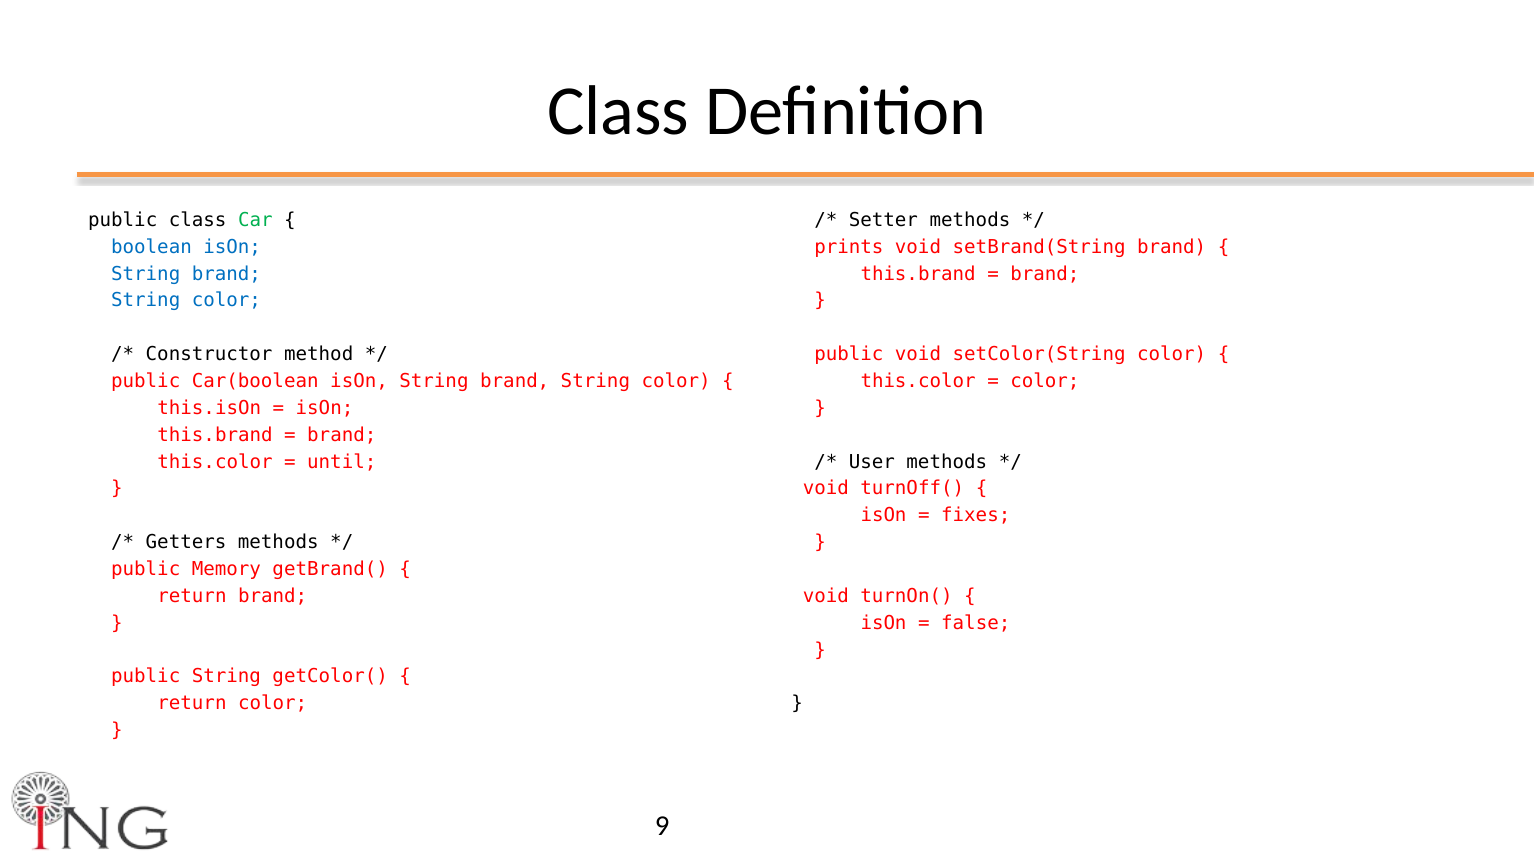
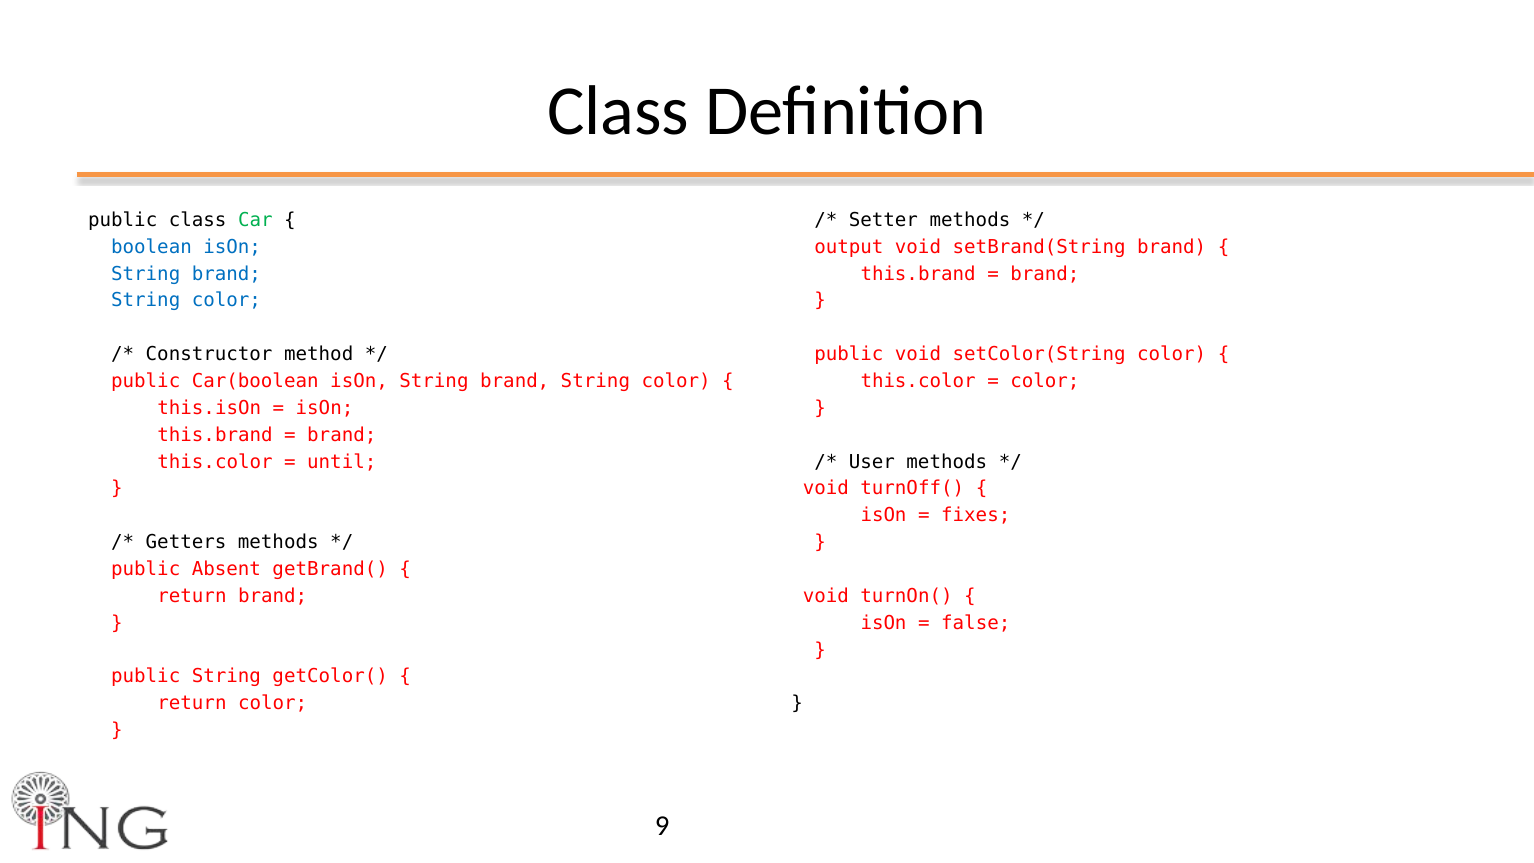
prints: prints -> output (849, 247)
Memory: Memory -> Absent (226, 569)
